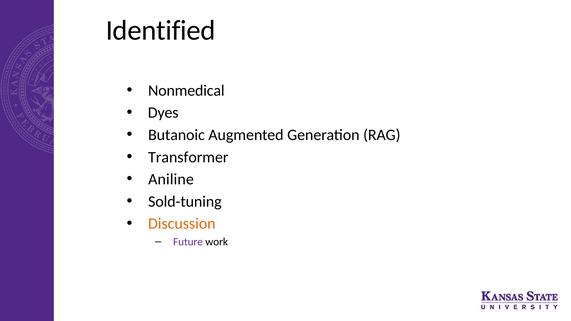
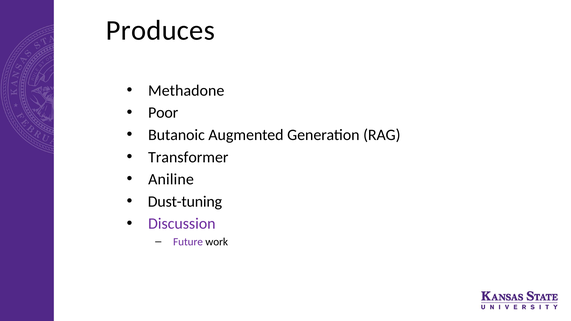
Identified: Identified -> Produces (160, 31)
Nonmedical: Nonmedical -> Methadone (186, 91)
Dyes: Dyes -> Poor (163, 113)
Sold-tuning: Sold-tuning -> Dust-tuning (185, 202)
Discussion colour: orange -> purple (182, 224)
